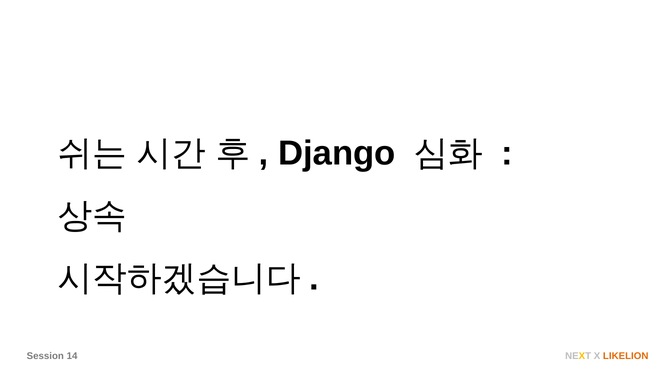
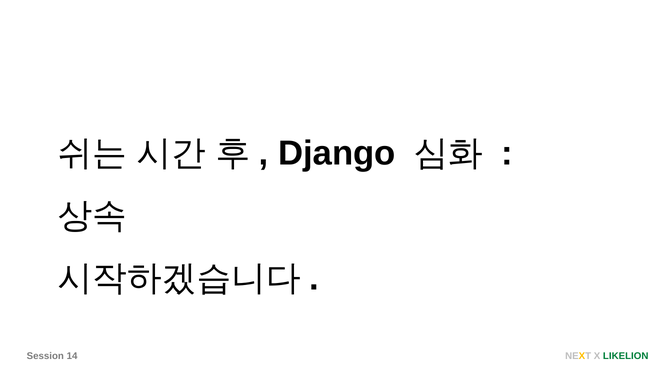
LIKELION colour: orange -> green (626, 357)
